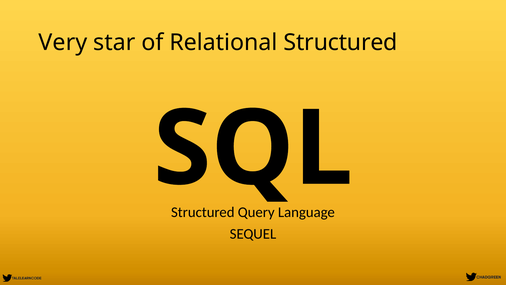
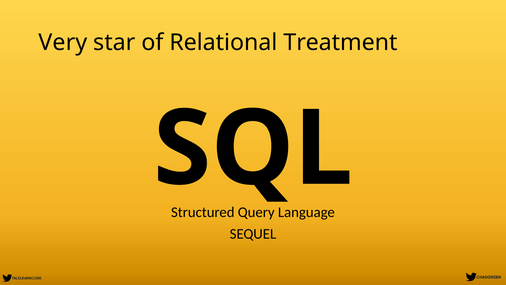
Relational Structured: Structured -> Treatment (341, 43)
